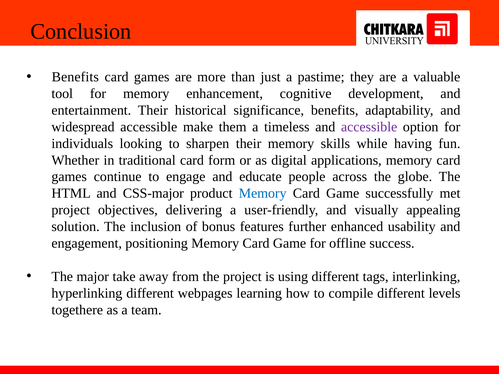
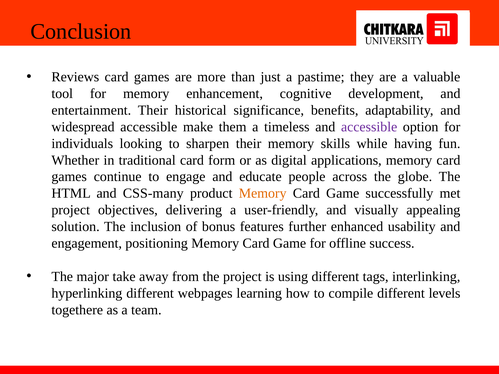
Benefits: Benefits -> Reviews (75, 77)
CSS-major: CSS-major -> CSS-many (153, 194)
Memory colour: blue -> orange (263, 194)
